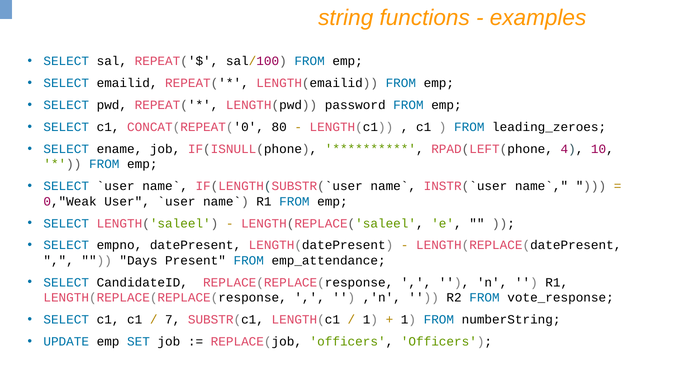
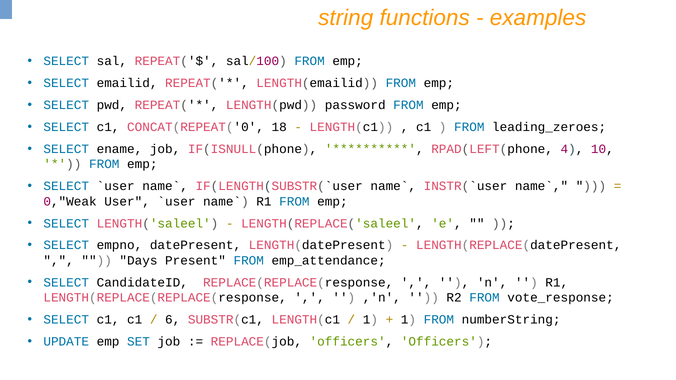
80: 80 -> 18 (279, 127)
7: 7 -> 6 (173, 320)
